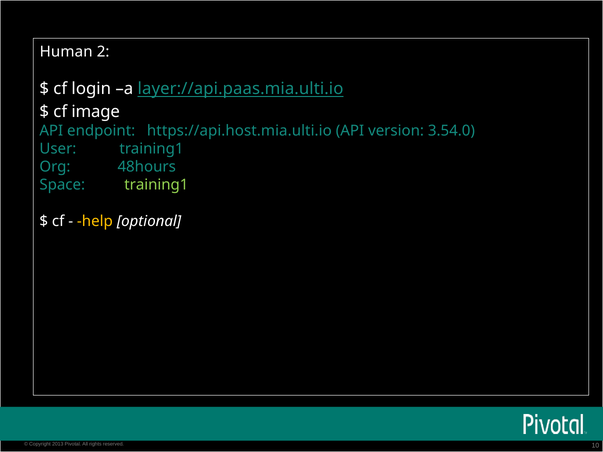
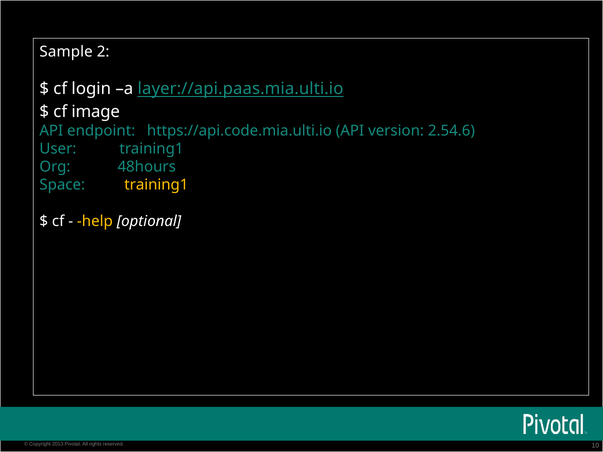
Human: Human -> Sample (66, 52)
https://api.host.mia.ulti.io: https://api.host.mia.ulti.io -> https://api.code.mia.ulti.io (239, 131)
3.54.0: 3.54.0 -> 2.54.6 (451, 131)
training1 colour: light green -> yellow (156, 185)
